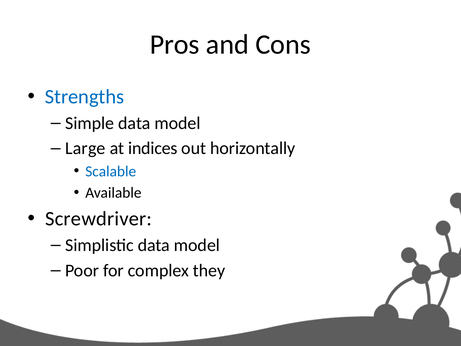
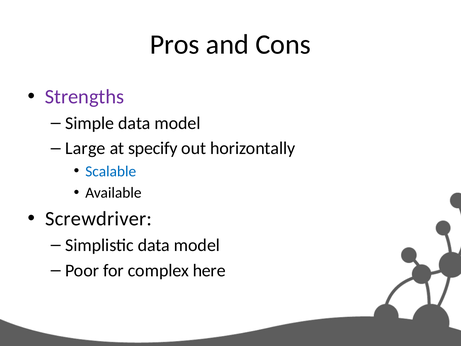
Strengths colour: blue -> purple (85, 97)
indices: indices -> specify (153, 148)
they: they -> here (209, 270)
